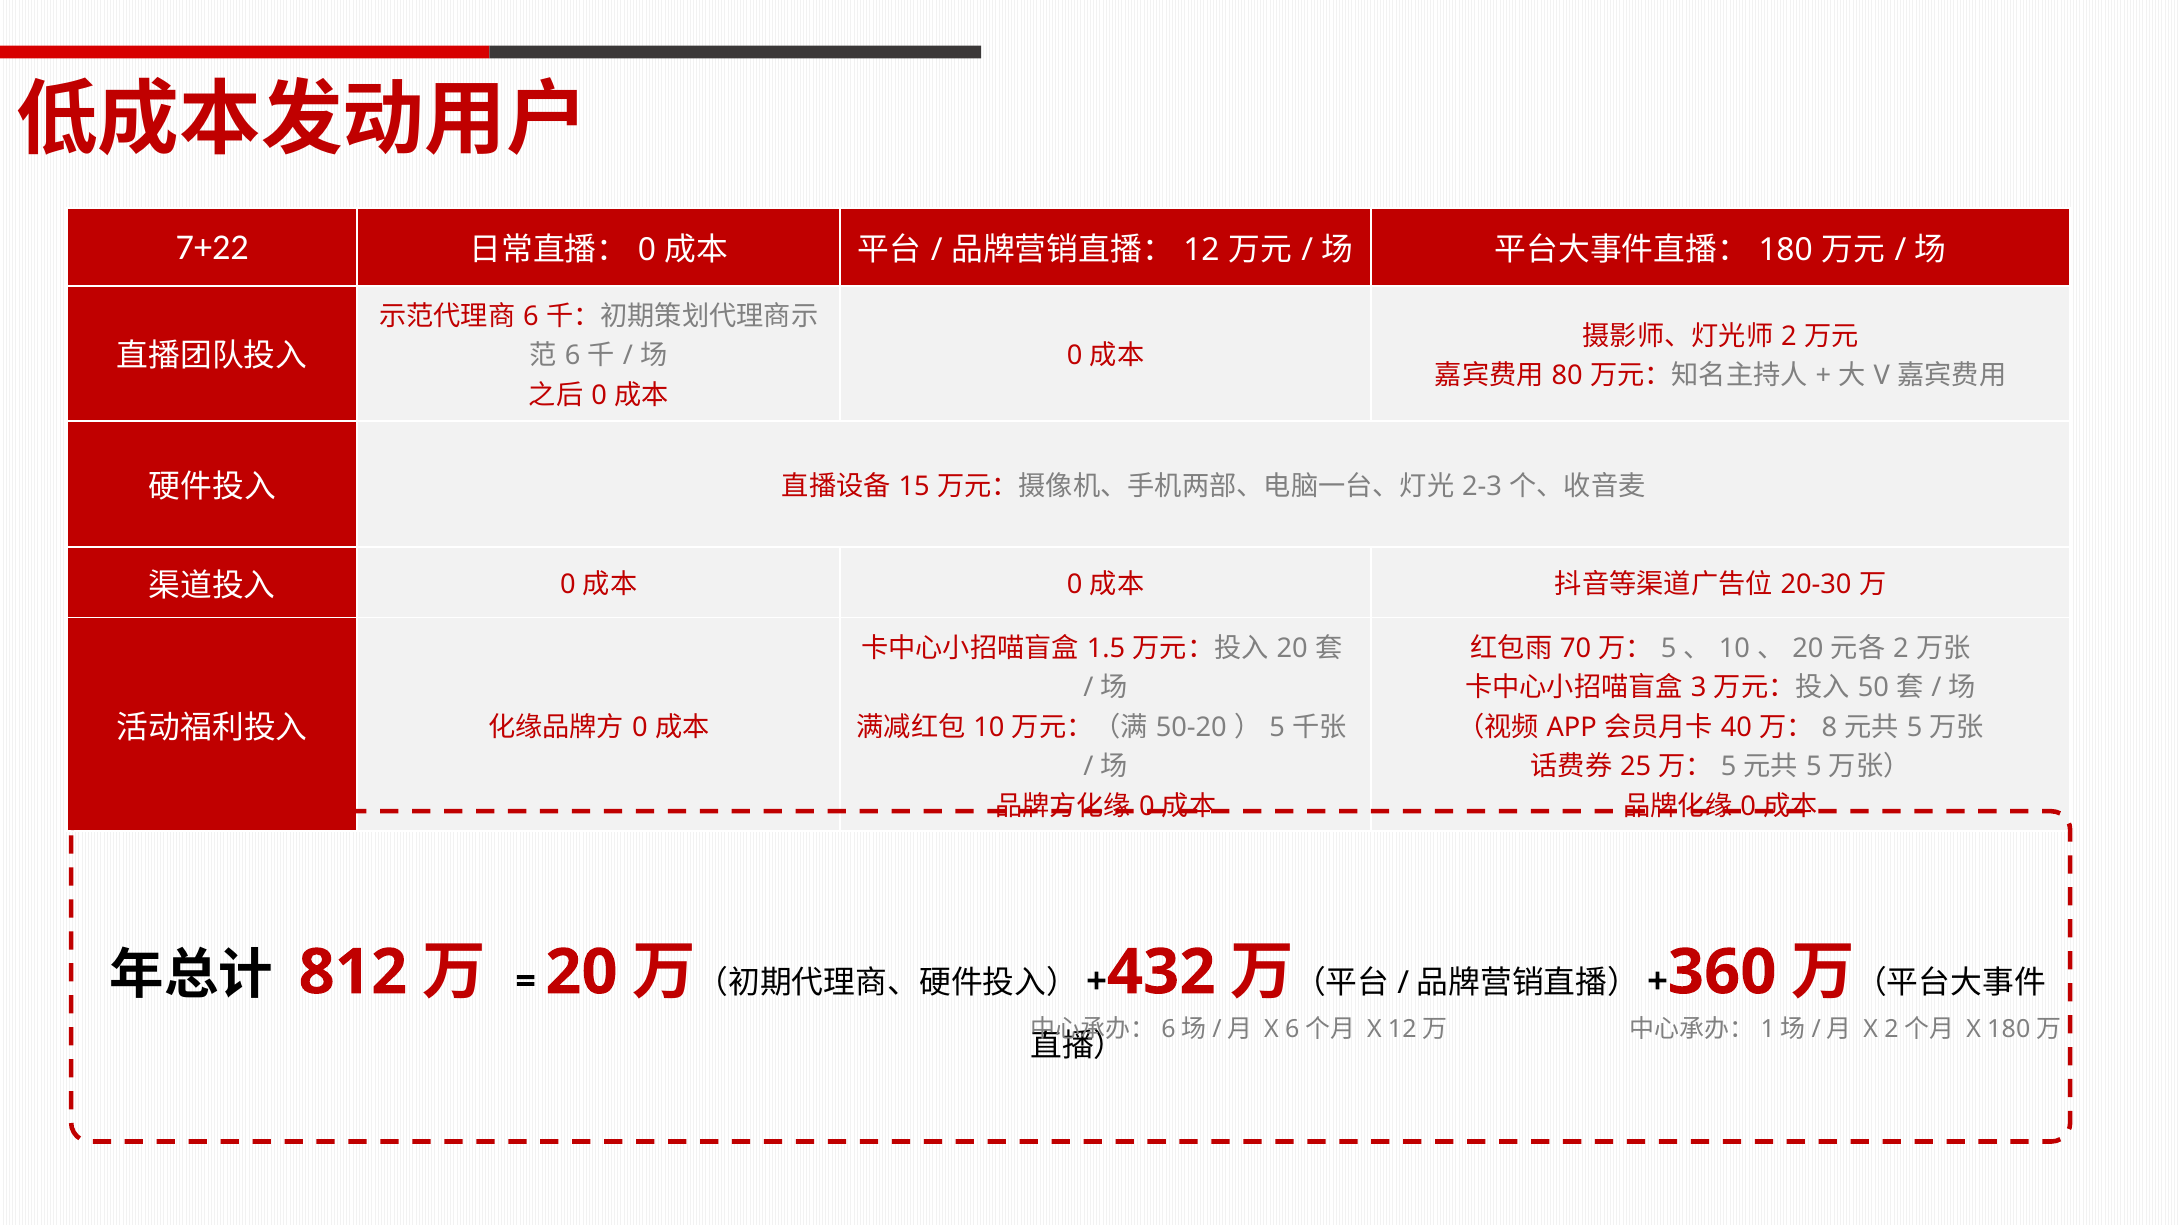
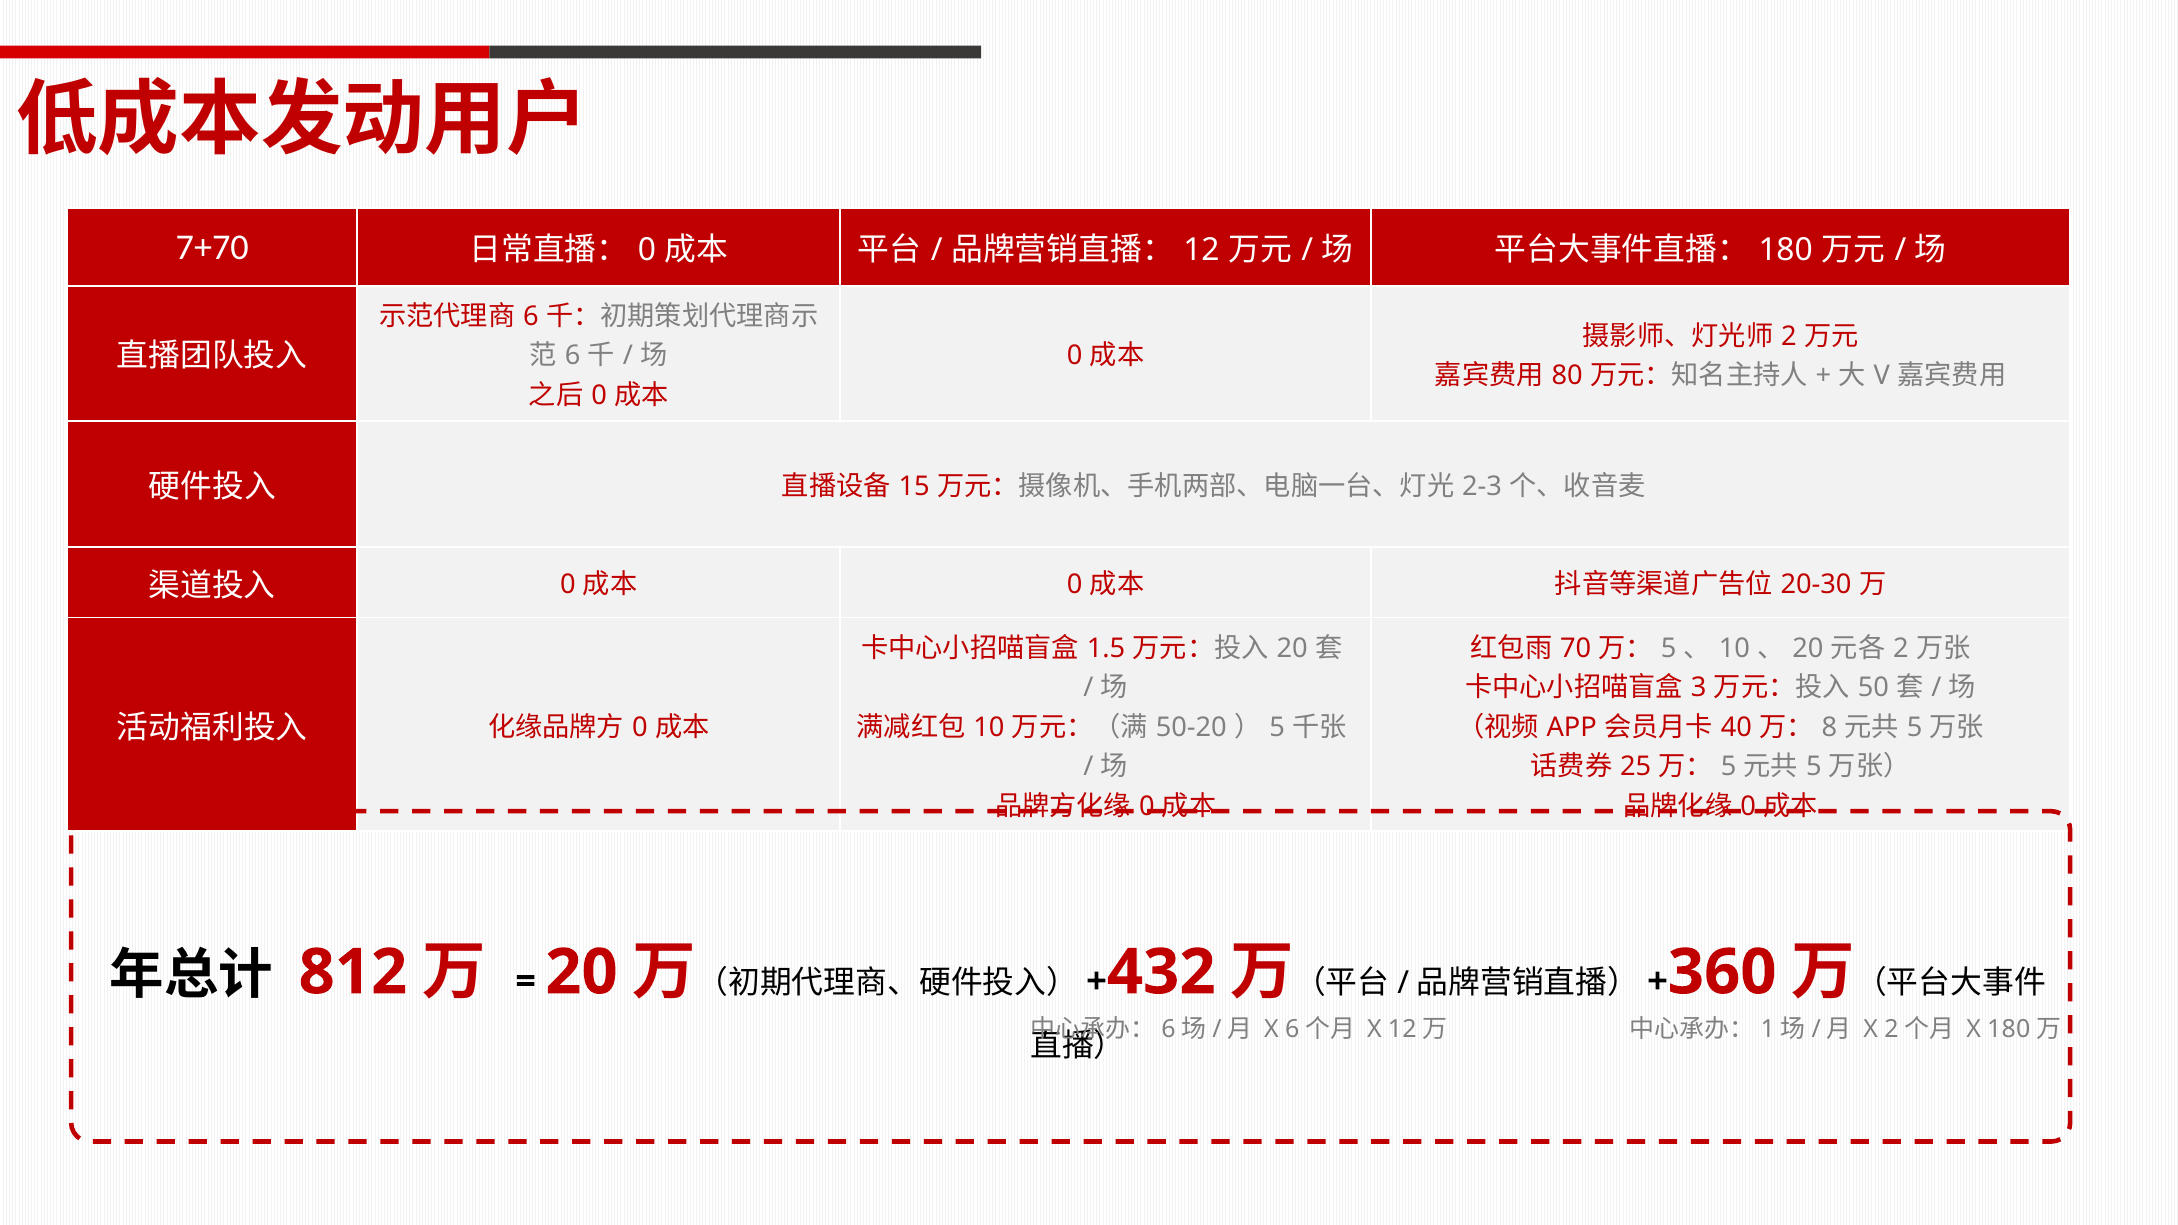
7+22: 7+22 -> 7+70 (212, 247)
